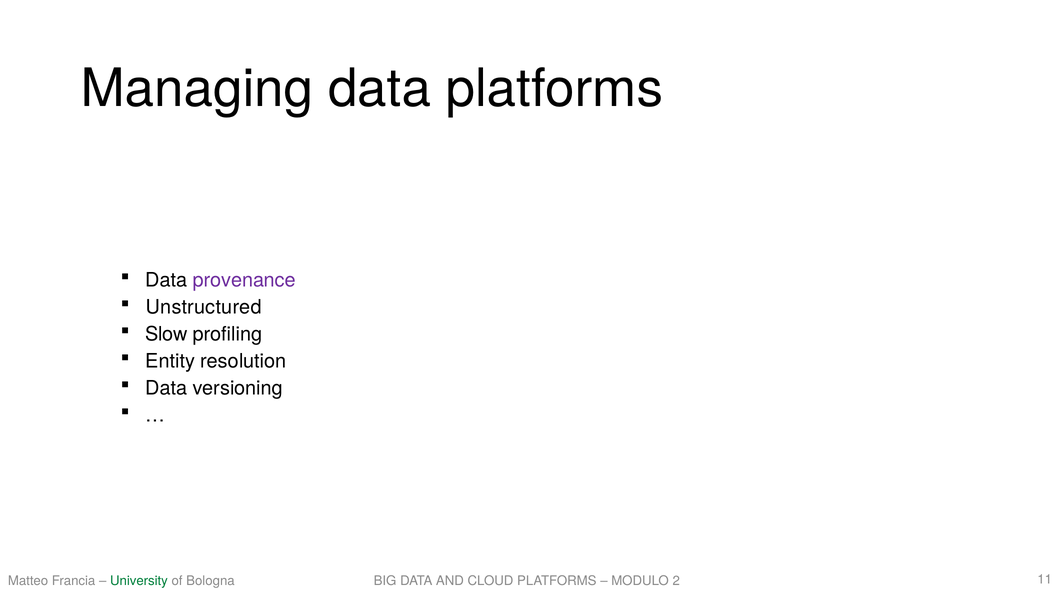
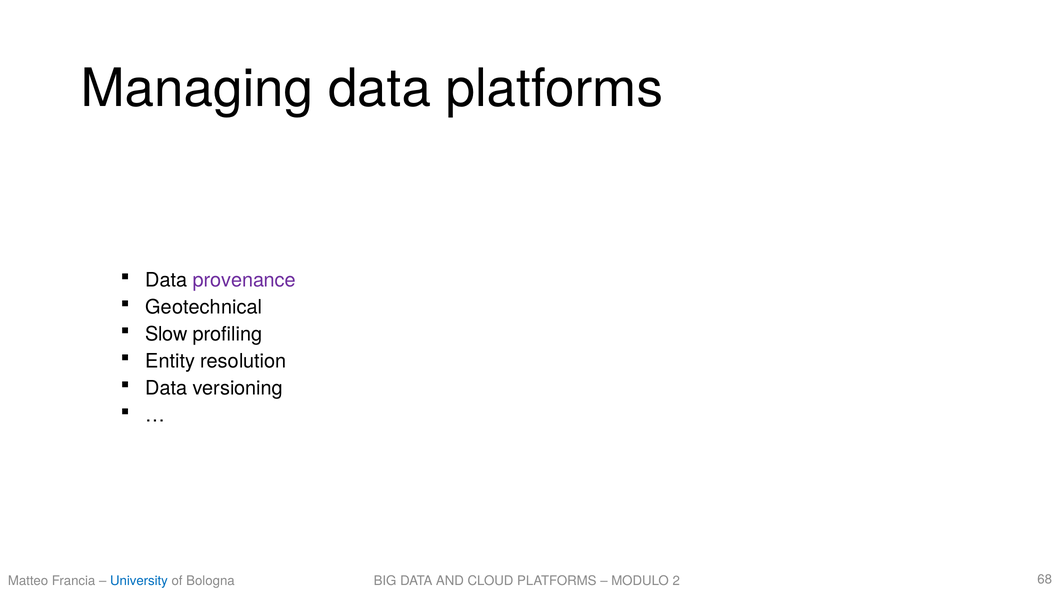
Unstructured: Unstructured -> Geotechnical (204, 307)
University colour: green -> blue (139, 581)
11: 11 -> 68 (1045, 580)
